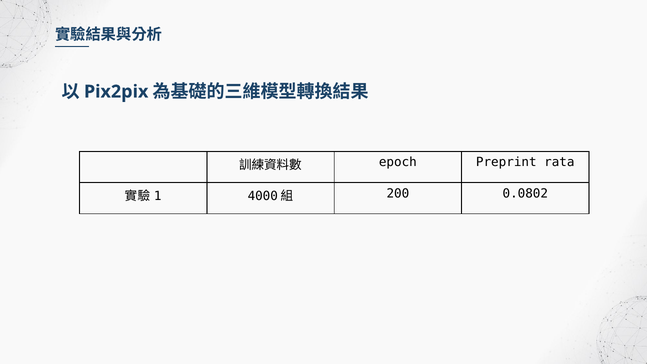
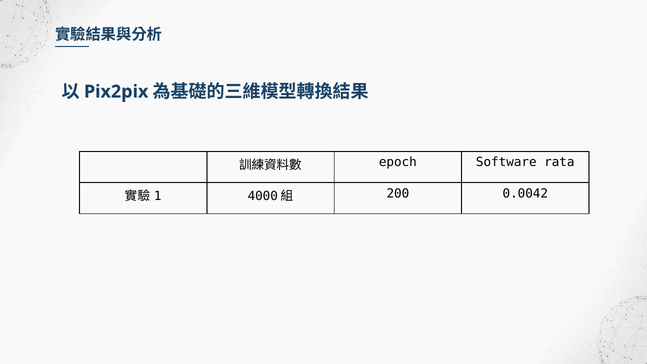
Preprint: Preprint -> Software (506, 162)
0.0802: 0.0802 -> 0.0042 (525, 193)
